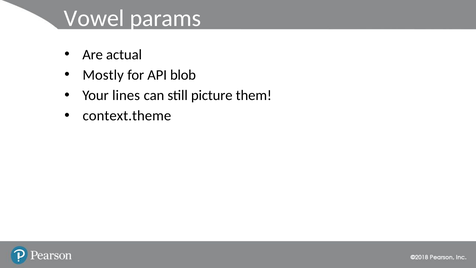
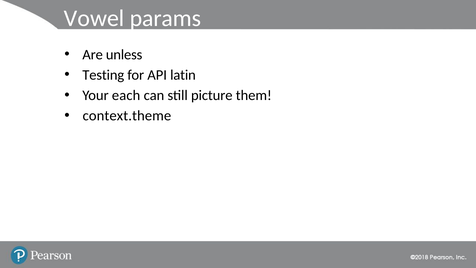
actual: actual -> unless (124, 55)
Mostly: Mostly -> Testing (103, 75)
blob: blob -> latin (183, 75)
lines: lines -> each (126, 95)
